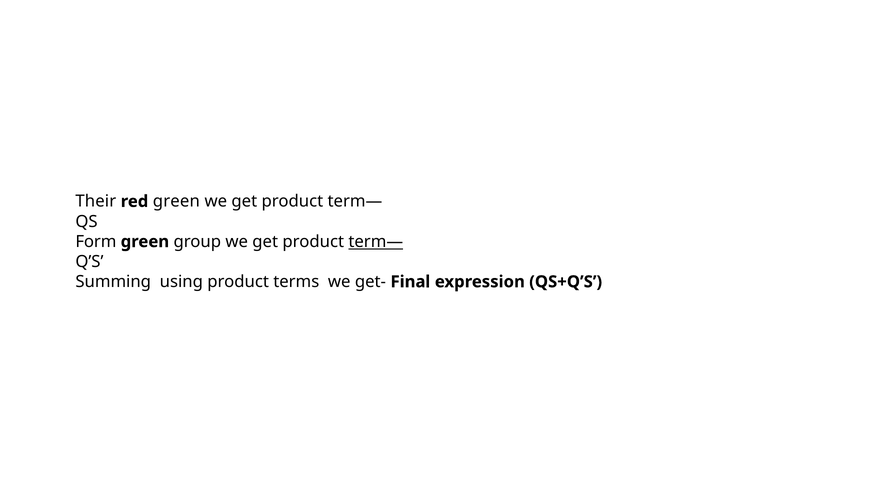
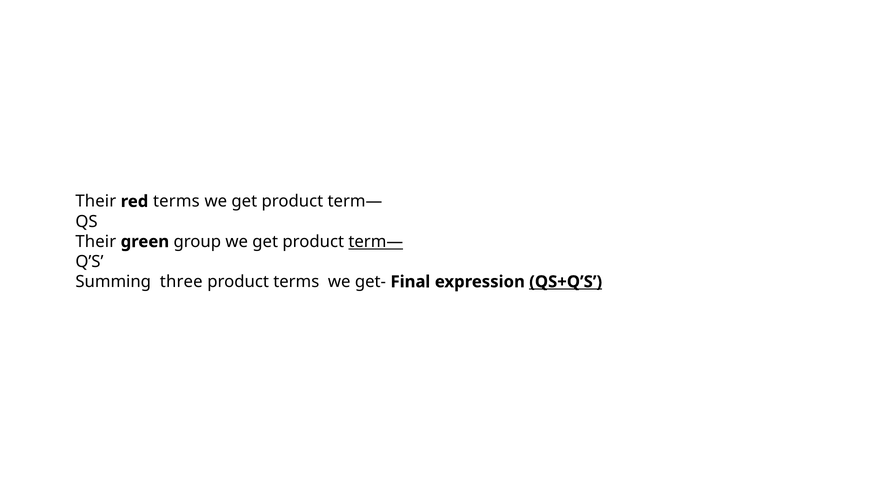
red green: green -> terms (176, 201)
Form: Form -> Their (96, 241)
using: using -> three (181, 282)
QS+Q’S underline: none -> present (566, 282)
